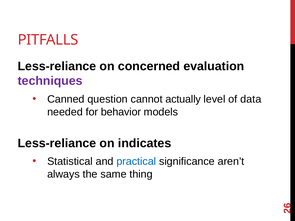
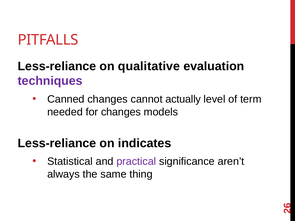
concerned: concerned -> qualitative (149, 66)
Canned question: question -> changes (108, 99)
data: data -> term (251, 99)
for behavior: behavior -> changes (121, 112)
practical colour: blue -> purple (136, 162)
